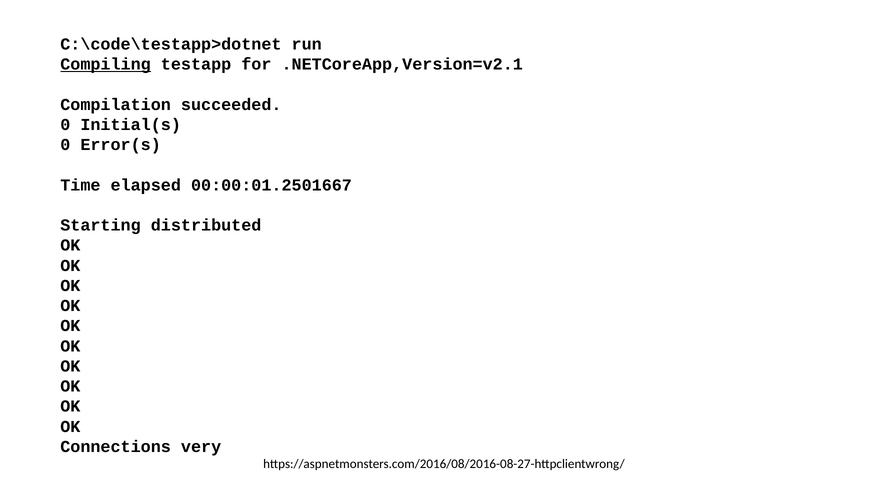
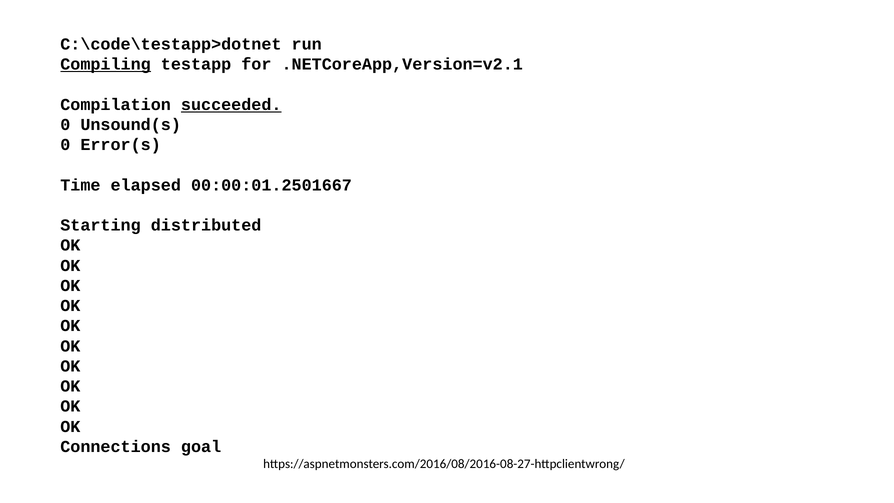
succeeded underline: none -> present (231, 105)
Initial(s: Initial(s -> Unsound(s (131, 125)
very: very -> goal (201, 447)
